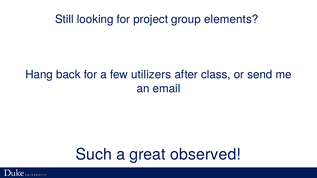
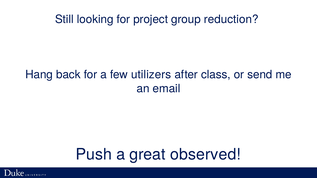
elements: elements -> reduction (231, 19)
Such: Such -> Push (94, 155)
